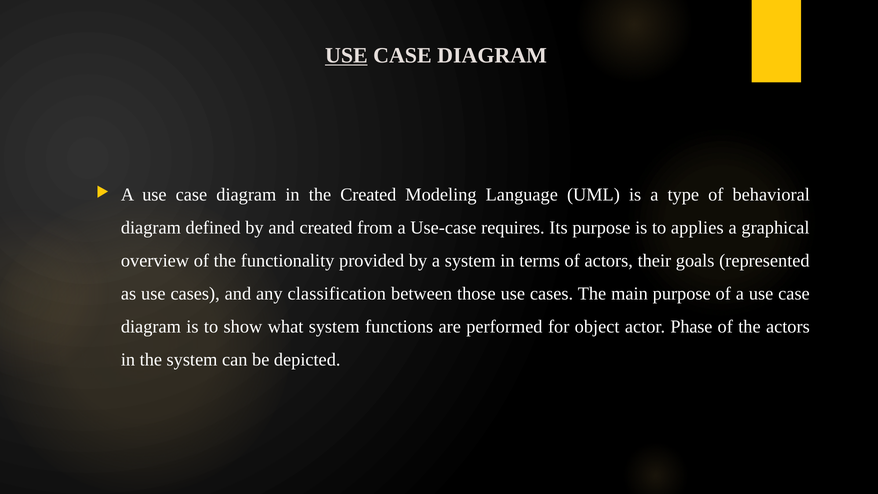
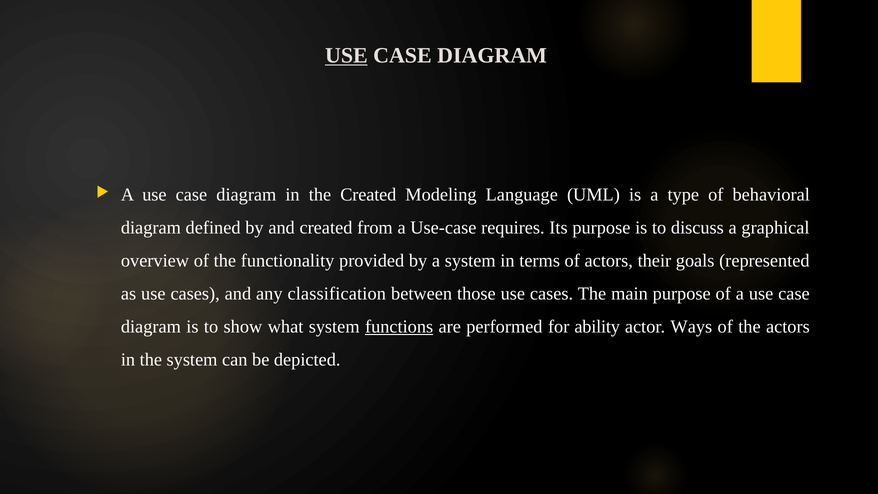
applies: applies -> discuss (697, 228)
functions underline: none -> present (399, 327)
object: object -> ability (597, 327)
Phase: Phase -> Ways (691, 327)
